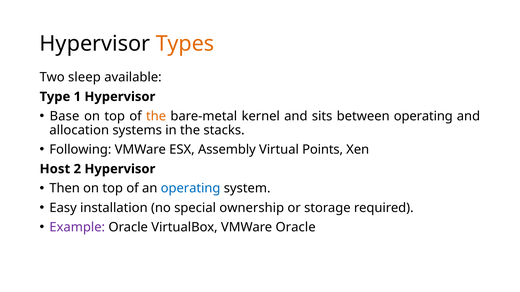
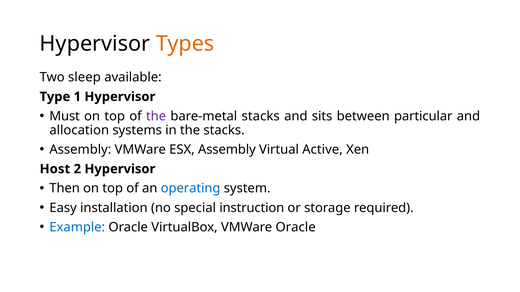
Base: Base -> Must (65, 116)
the colour: orange -> purple (156, 116)
bare-metal kernel: kernel -> stacks (261, 116)
between operating: operating -> particular (423, 116)
Following: Following -> Assembly (80, 150)
Points: Points -> Active (323, 150)
ownership: ownership -> instruction (252, 208)
Example colour: purple -> blue (77, 228)
